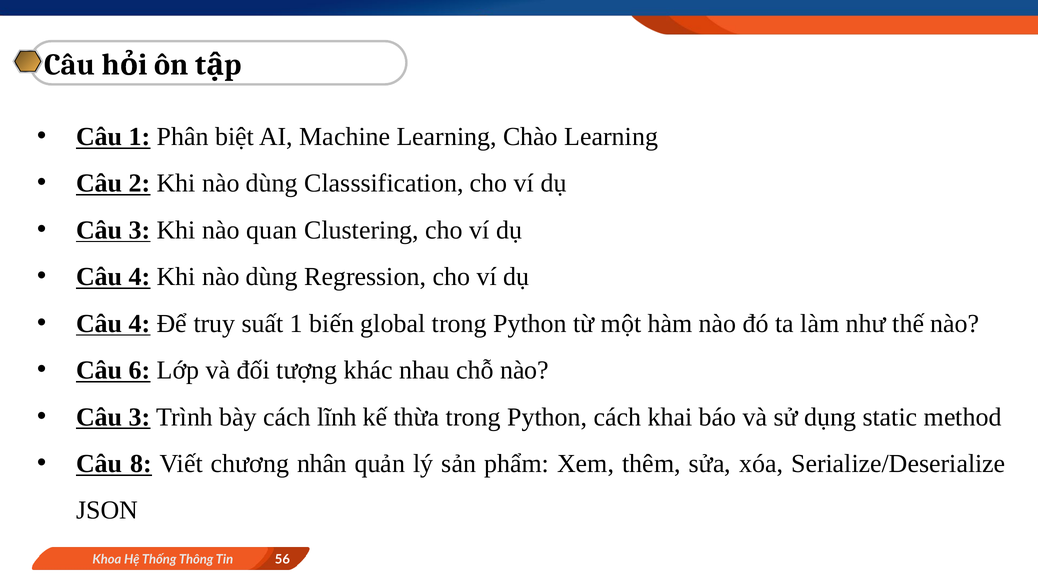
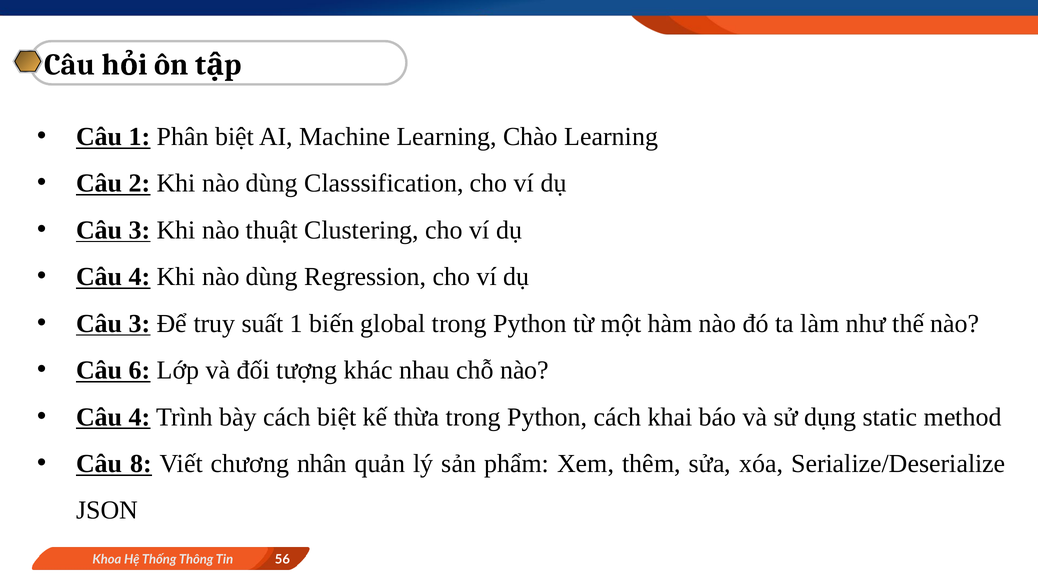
quan: quan -> thuật (272, 230)
4: 4 -> 3 (140, 323)
3: 3 -> 4 (140, 417)
cách lĩnh: lĩnh -> biệt (337, 417)
